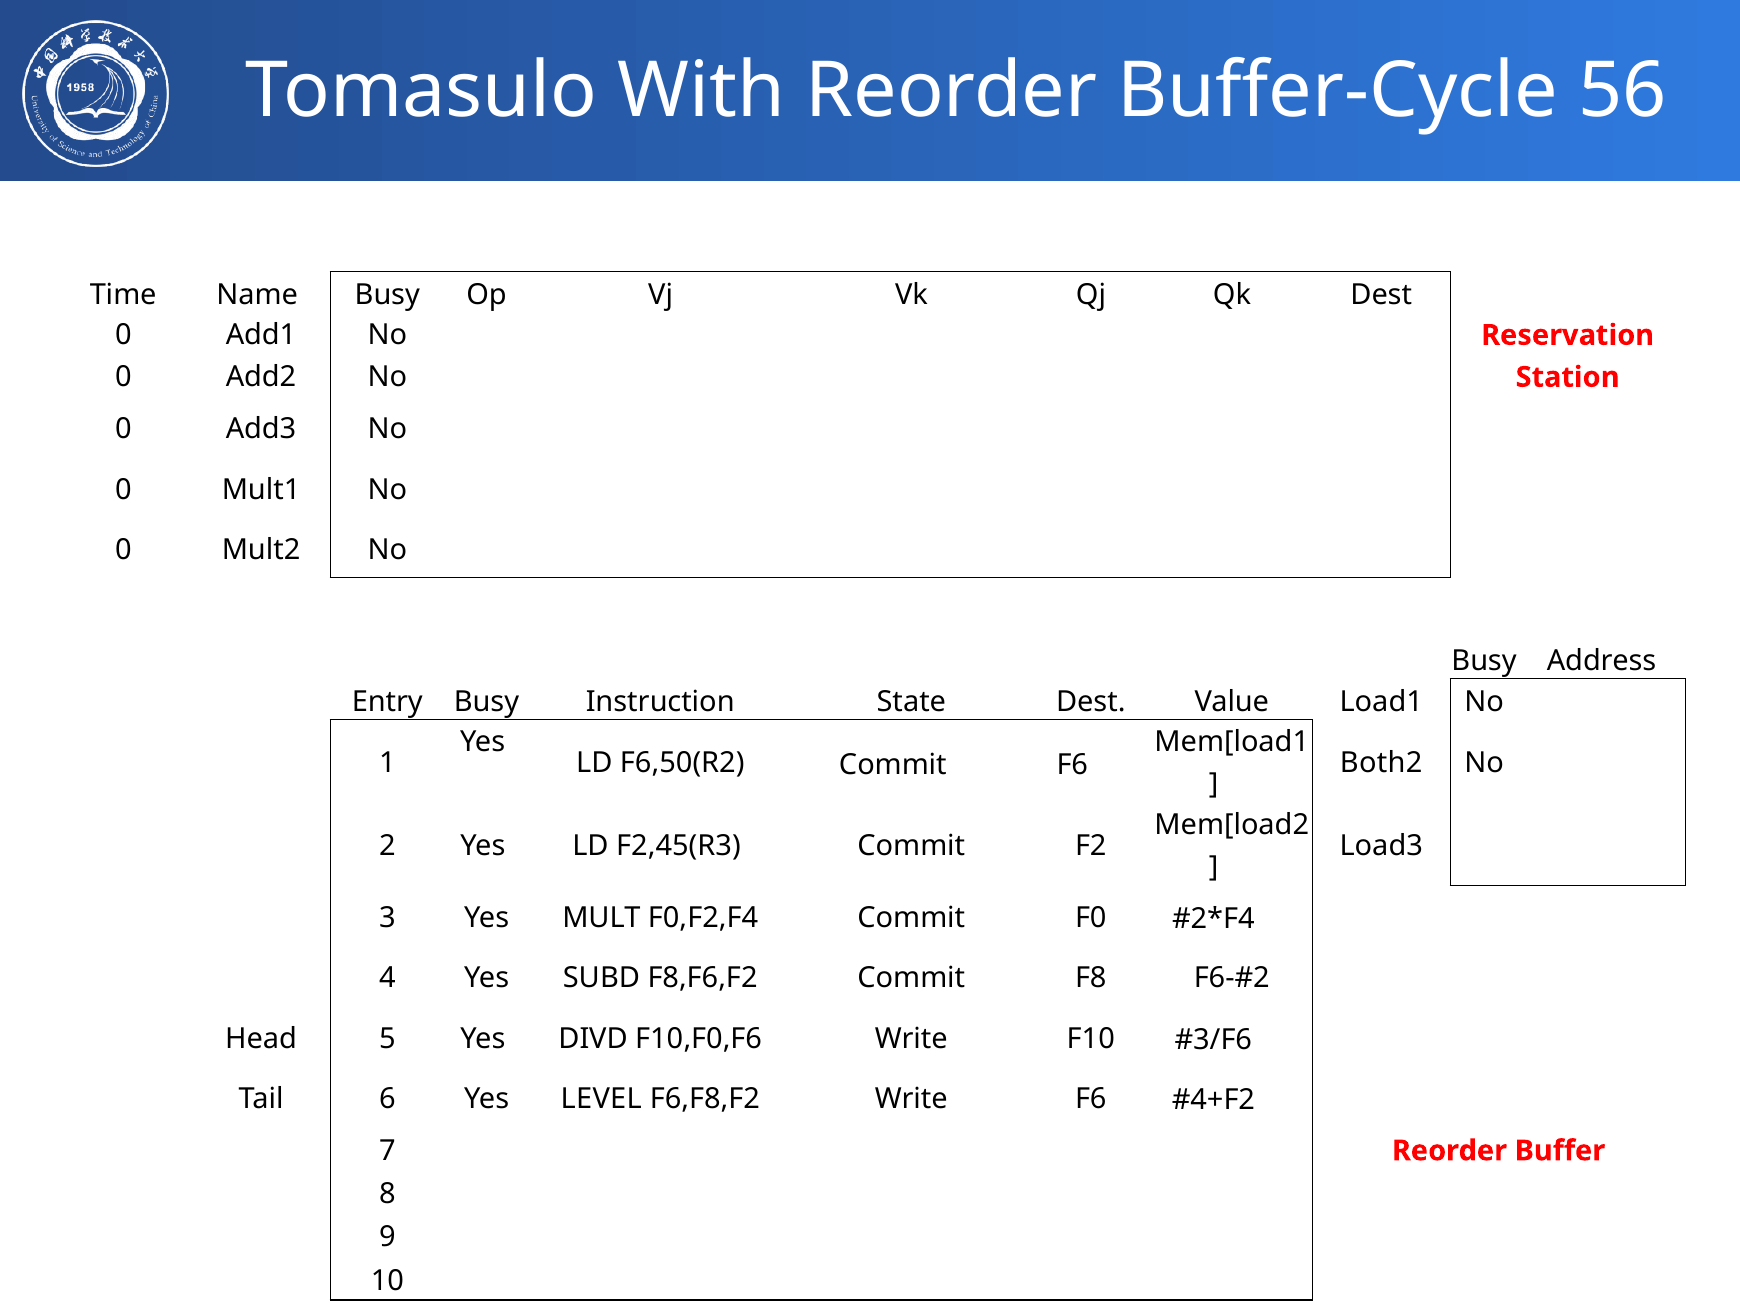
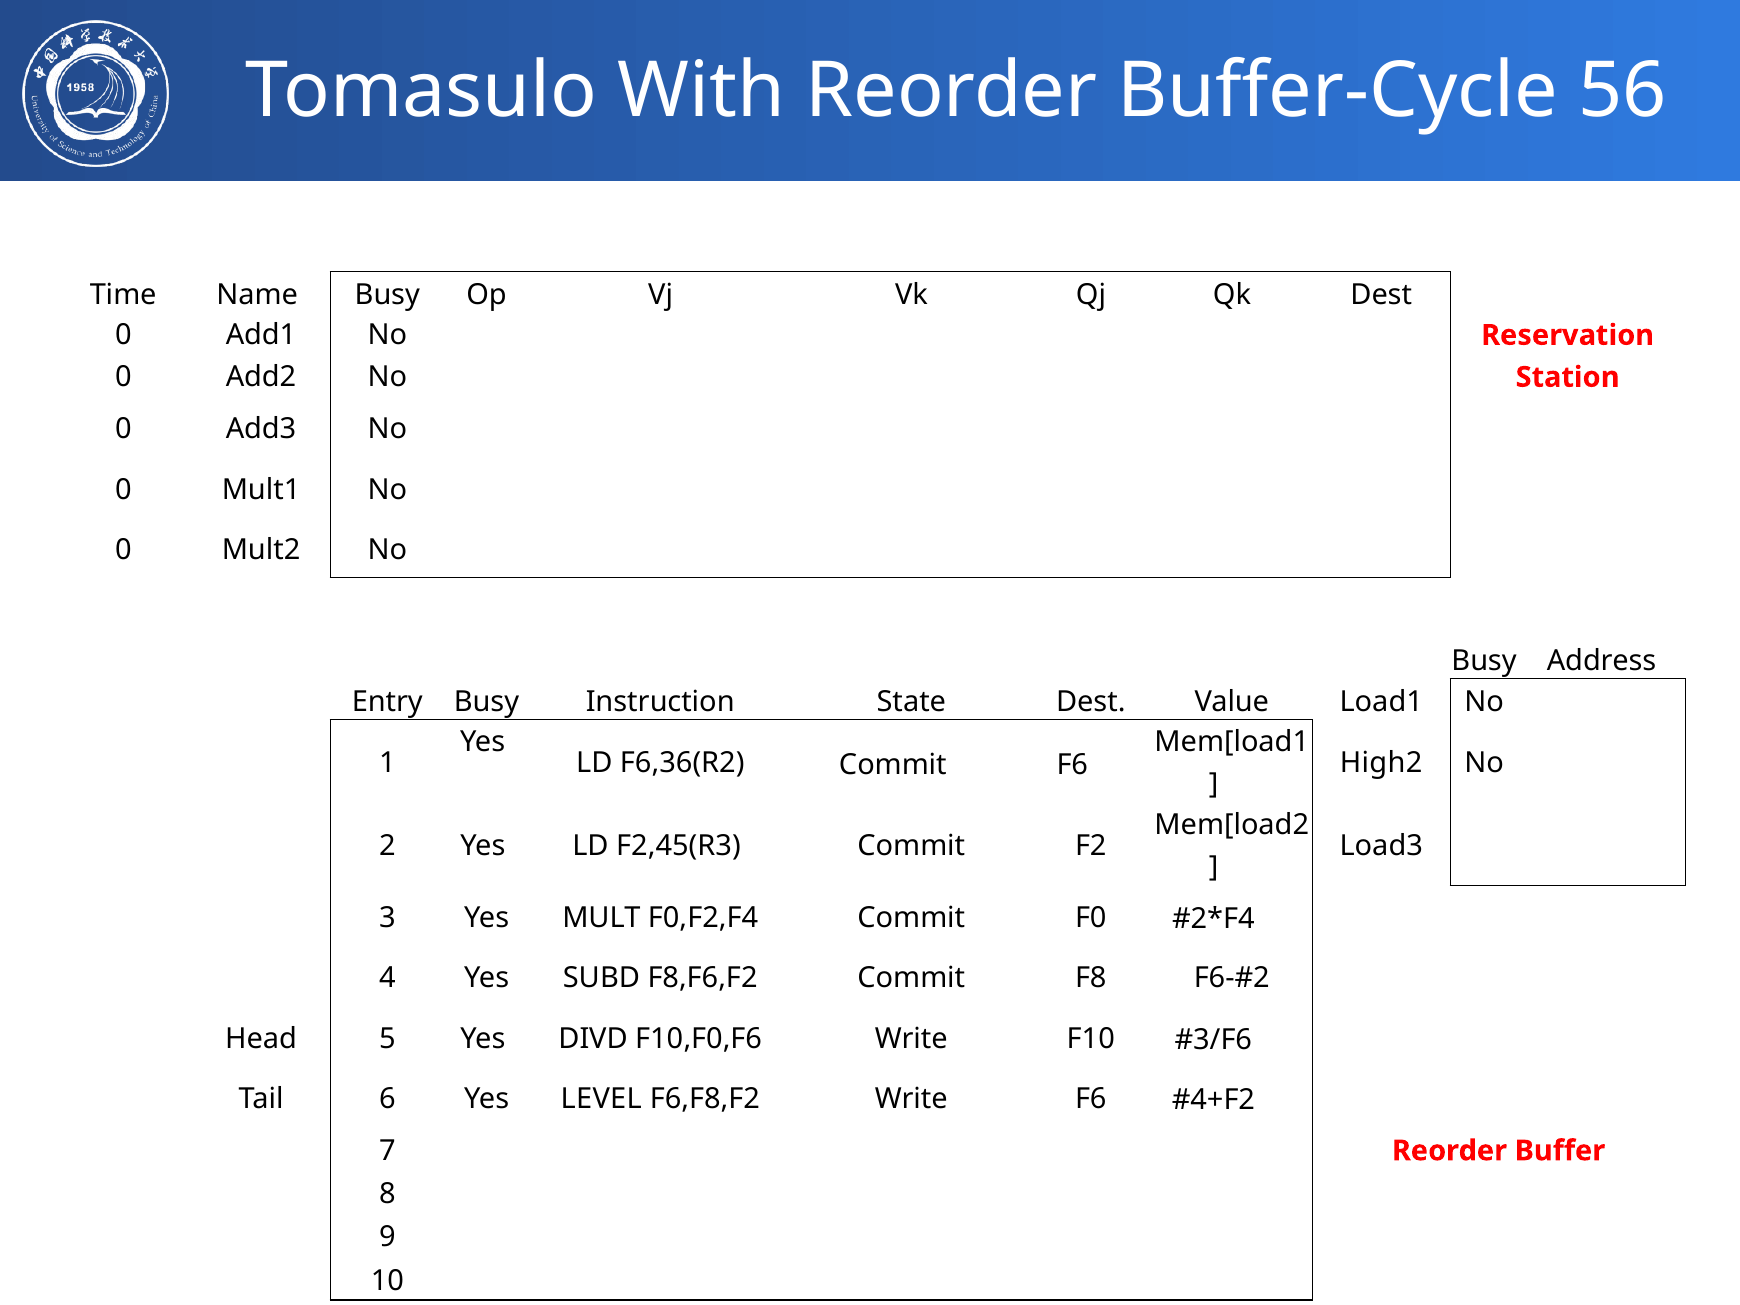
F6,50(R2: F6,50(R2 -> F6,36(R2 (682, 763)
Both2: Both2 -> High2 (1381, 763)
